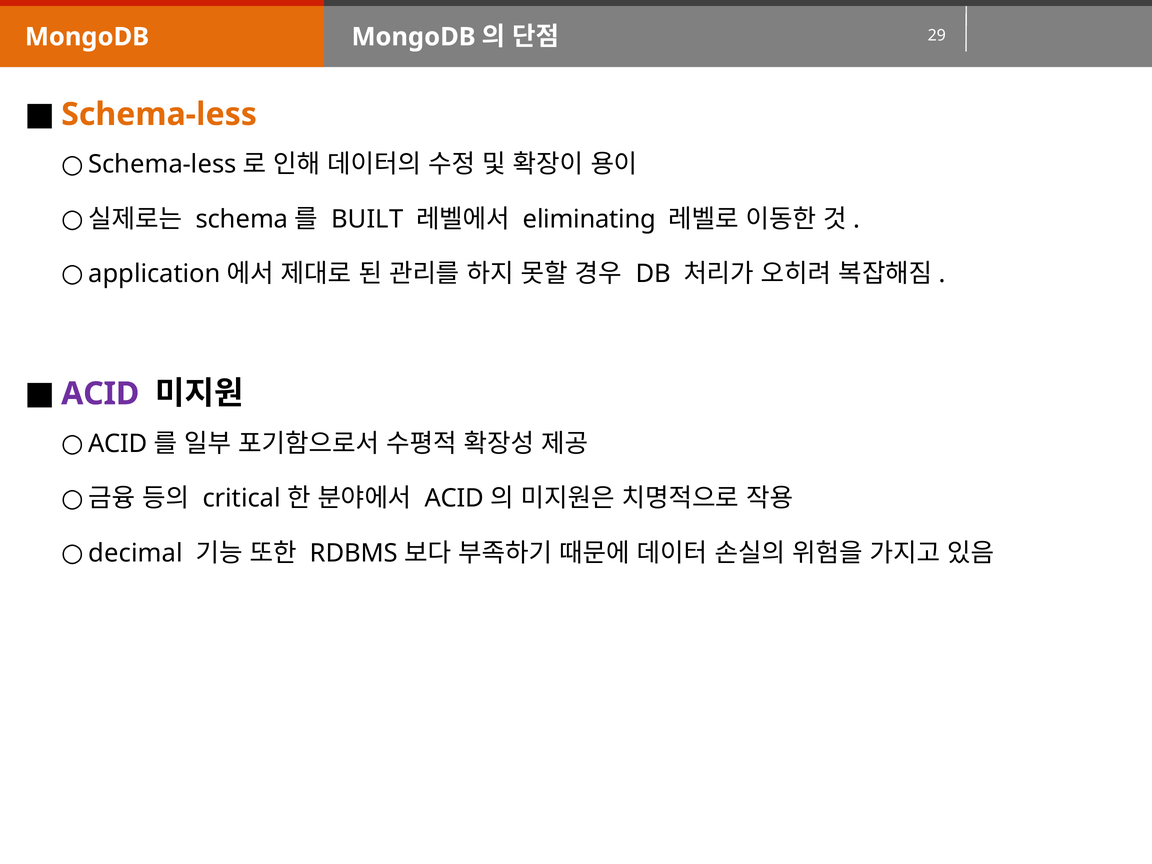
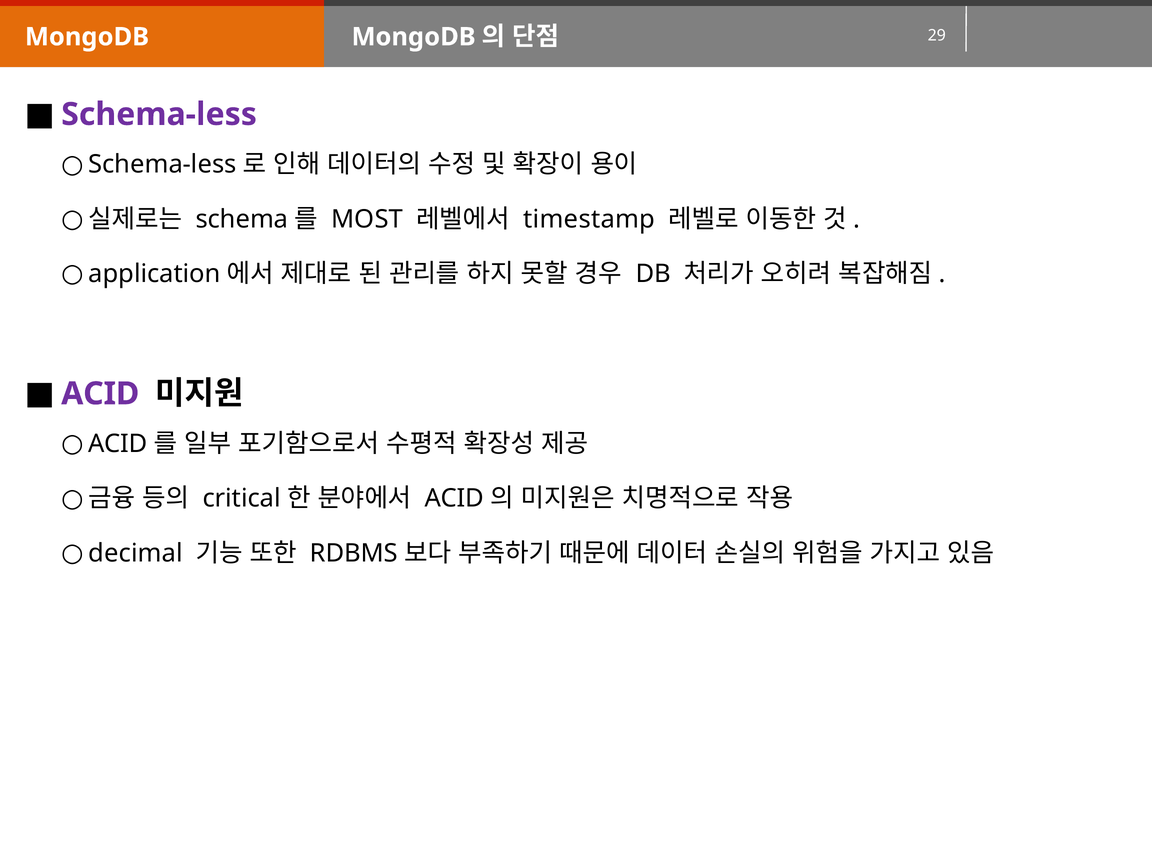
Schema-less colour: orange -> purple (159, 114)
BUILT: BUILT -> MOST (367, 219)
eliminating: eliminating -> timestamp (589, 219)
